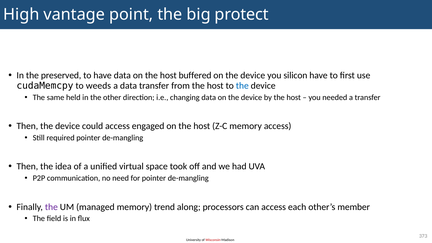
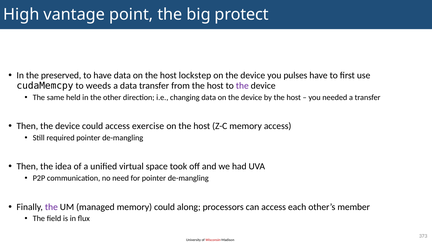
buffered: buffered -> lockstep (195, 75)
silicon: silicon -> pulses (295, 75)
the colour: blue -> purple (242, 86)
engaged: engaged -> exercise (148, 126)
memory trend: trend -> could (164, 207)
